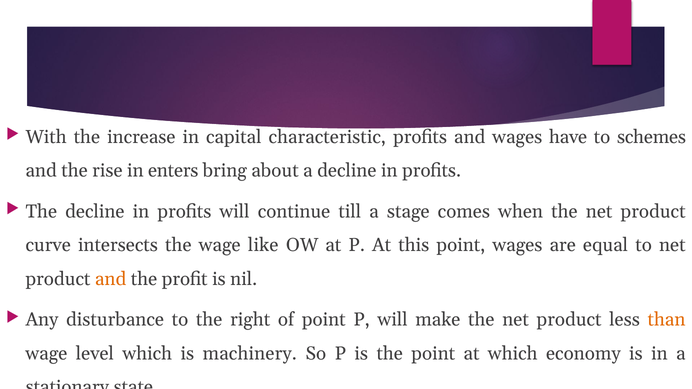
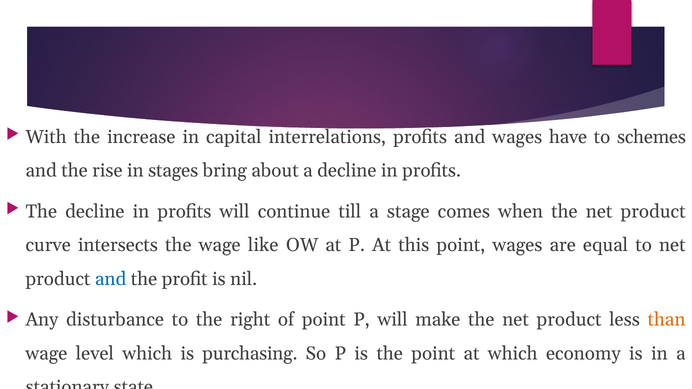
characteristic: characteristic -> interrelations (327, 137)
enters: enters -> stages (173, 171)
and colour: orange -> blue (111, 279)
machinery: machinery -> purchasing (250, 354)
